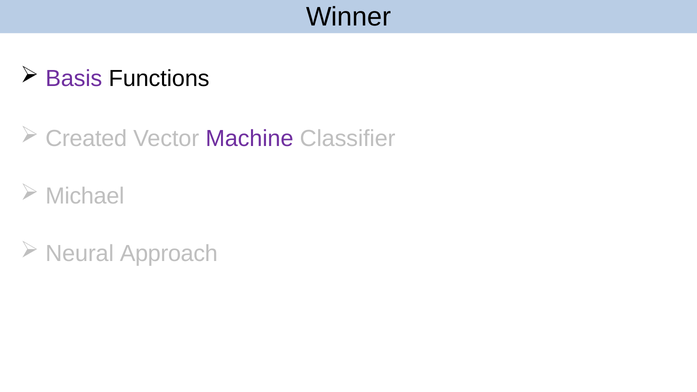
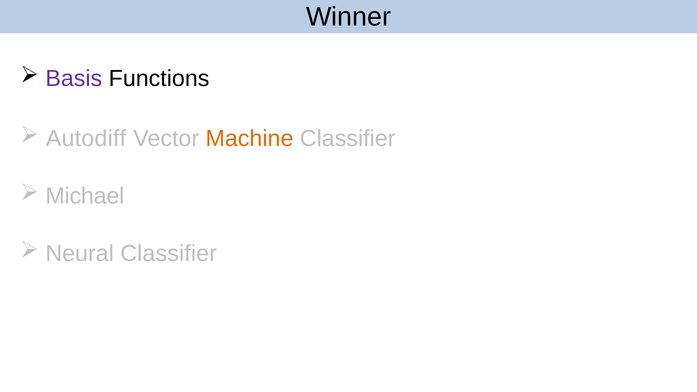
Created: Created -> Autodiff (86, 139)
Machine colour: purple -> orange (250, 139)
Neural Approach: Approach -> Classifier (169, 254)
